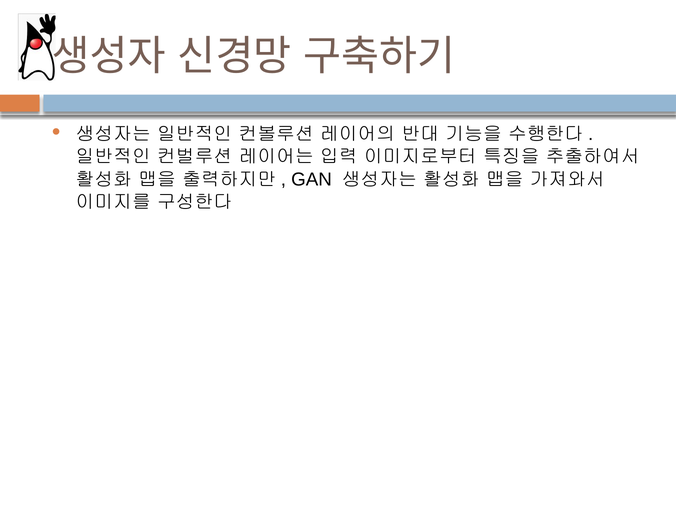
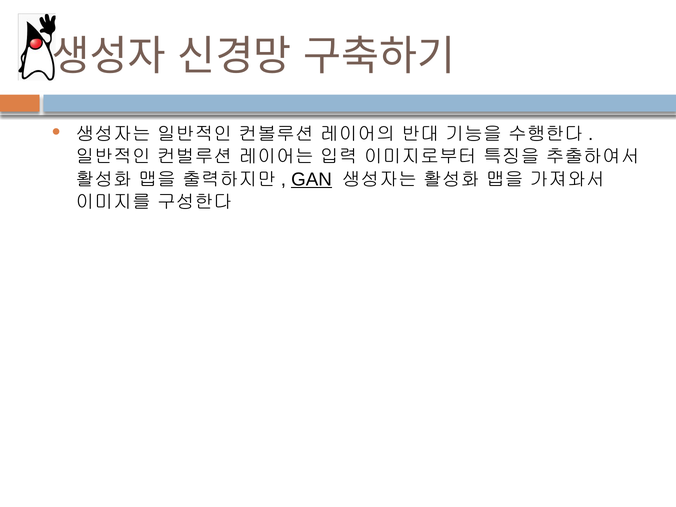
GAN underline: none -> present (312, 179)
